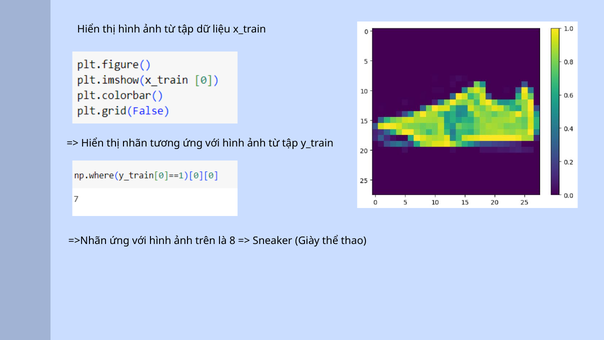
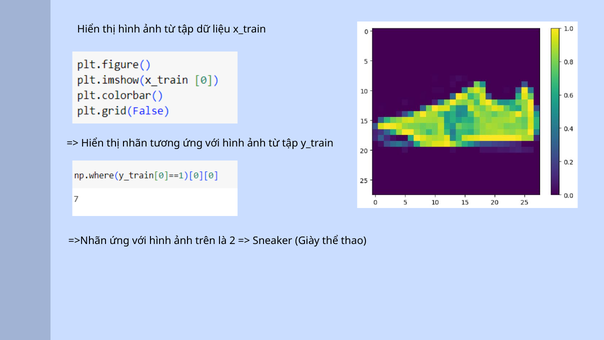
8: 8 -> 2 (232, 241)
